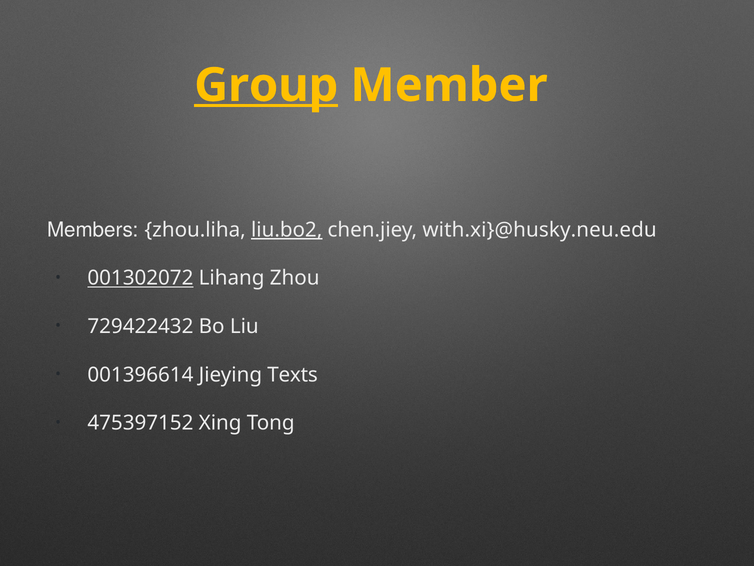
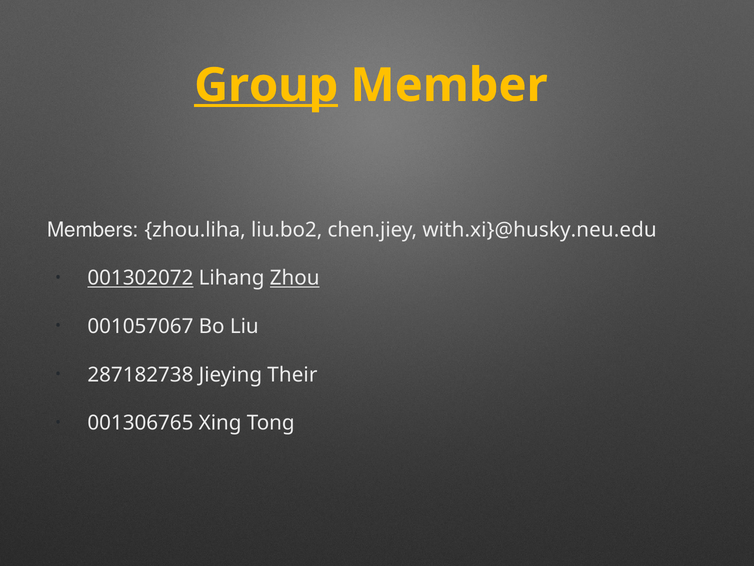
liu.bo2 underline: present -> none (287, 230)
Zhou underline: none -> present (295, 278)
729422432: 729422432 -> 001057067 (140, 326)
001396614: 001396614 -> 287182738 (140, 374)
Texts: Texts -> Their (292, 374)
475397152: 475397152 -> 001306765 (140, 423)
